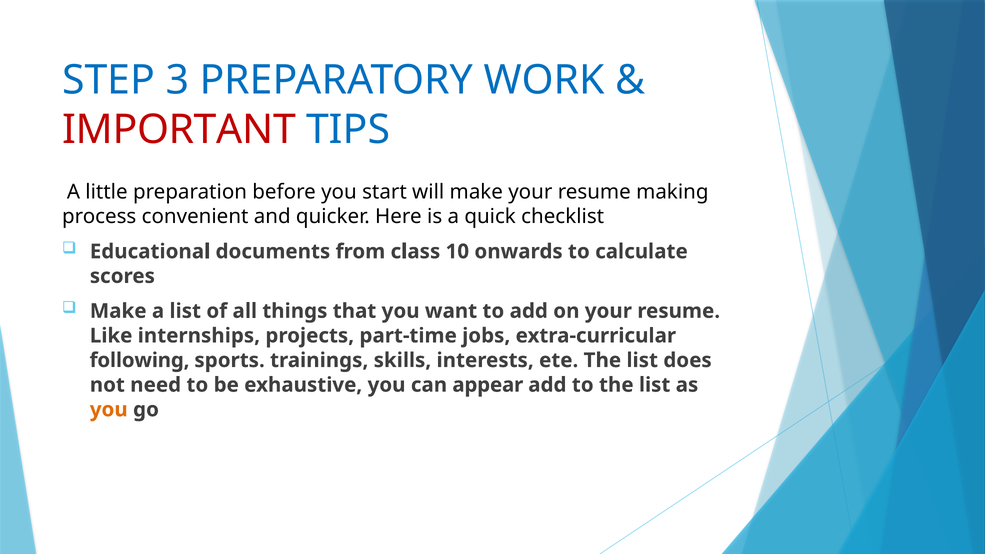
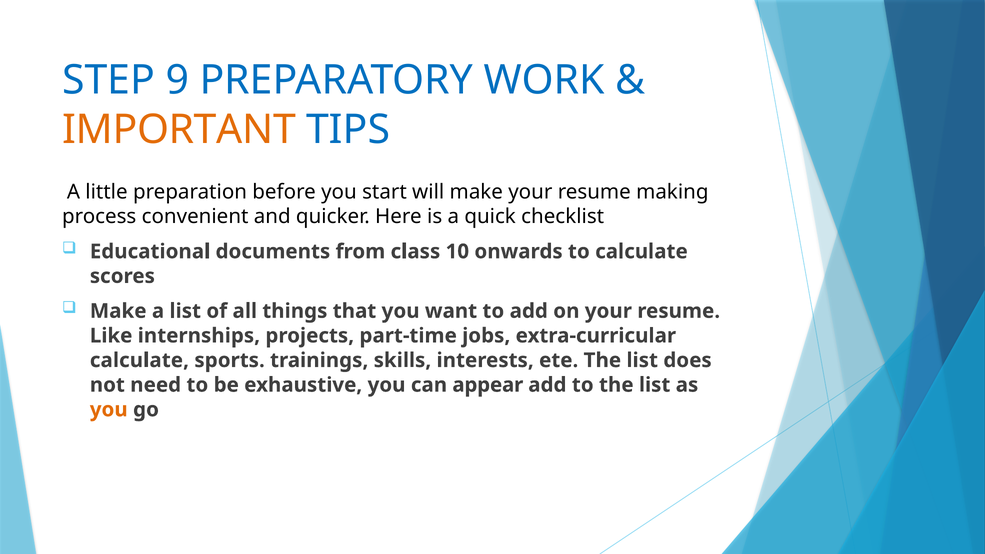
3: 3 -> 9 (177, 80)
IMPORTANT colour: red -> orange (179, 130)
following: following -> calculate (139, 360)
